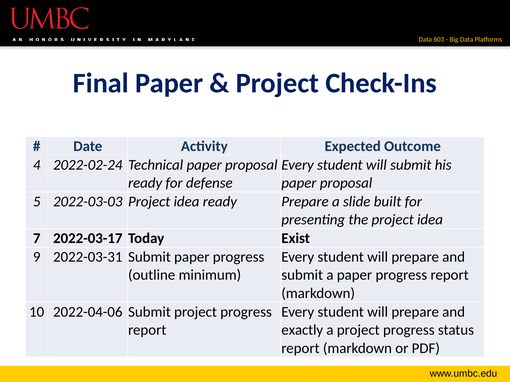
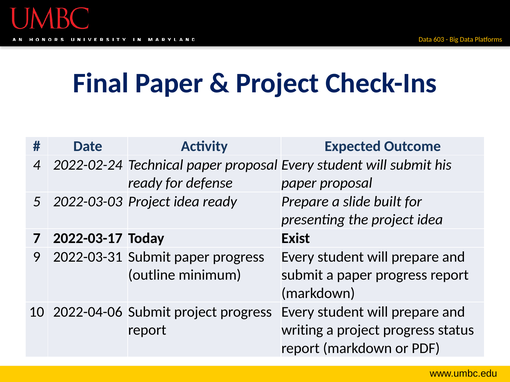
exactly: exactly -> writing (302, 330)
